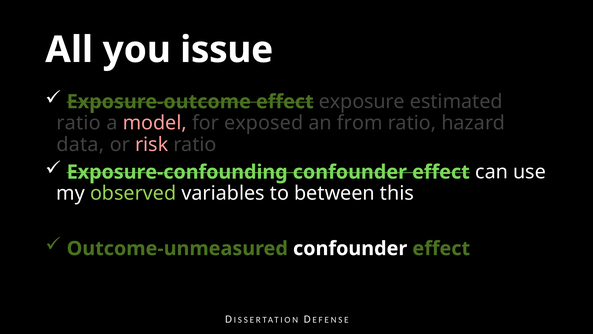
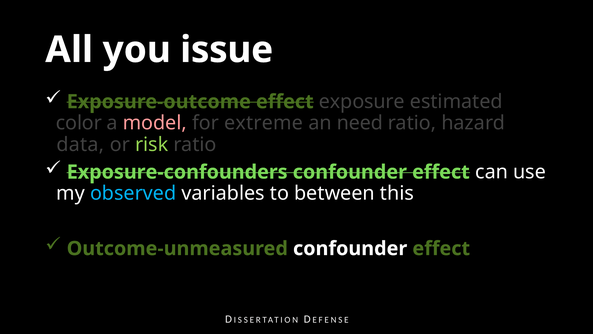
ratio: ratio -> color (79, 123)
exposed: exposed -> extreme (264, 123)
from: from -> need (360, 123)
risk colour: pink -> light green (152, 144)
Exposure-confounding: Exposure-confounding -> Exposure-confounders (177, 172)
observed colour: light green -> light blue (133, 193)
